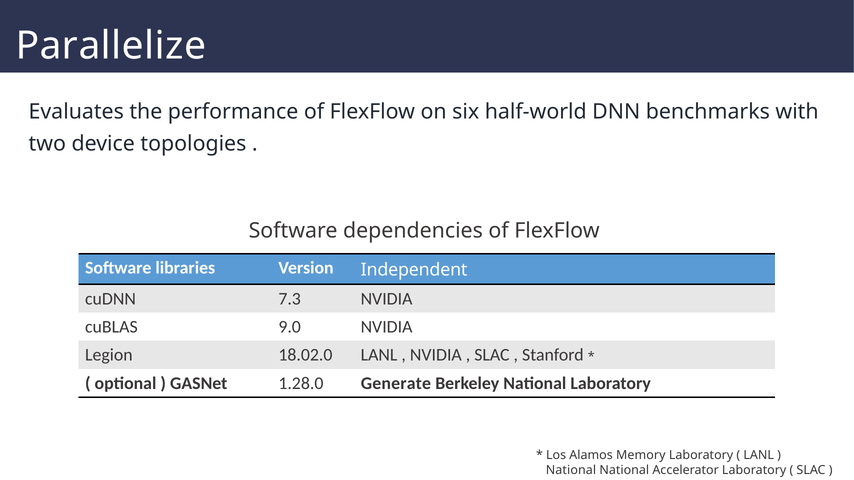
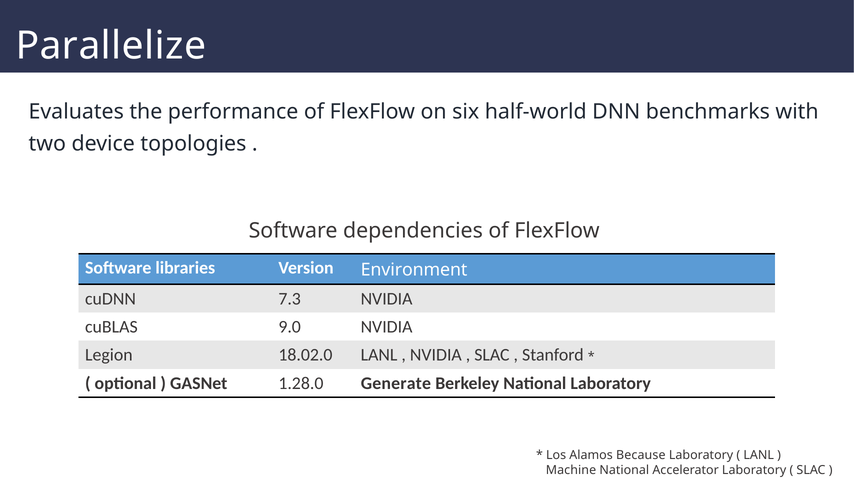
Independent: Independent -> Environment (414, 270)
Memory: Memory -> Because (641, 456)
National: National -> Machine (571, 471)
